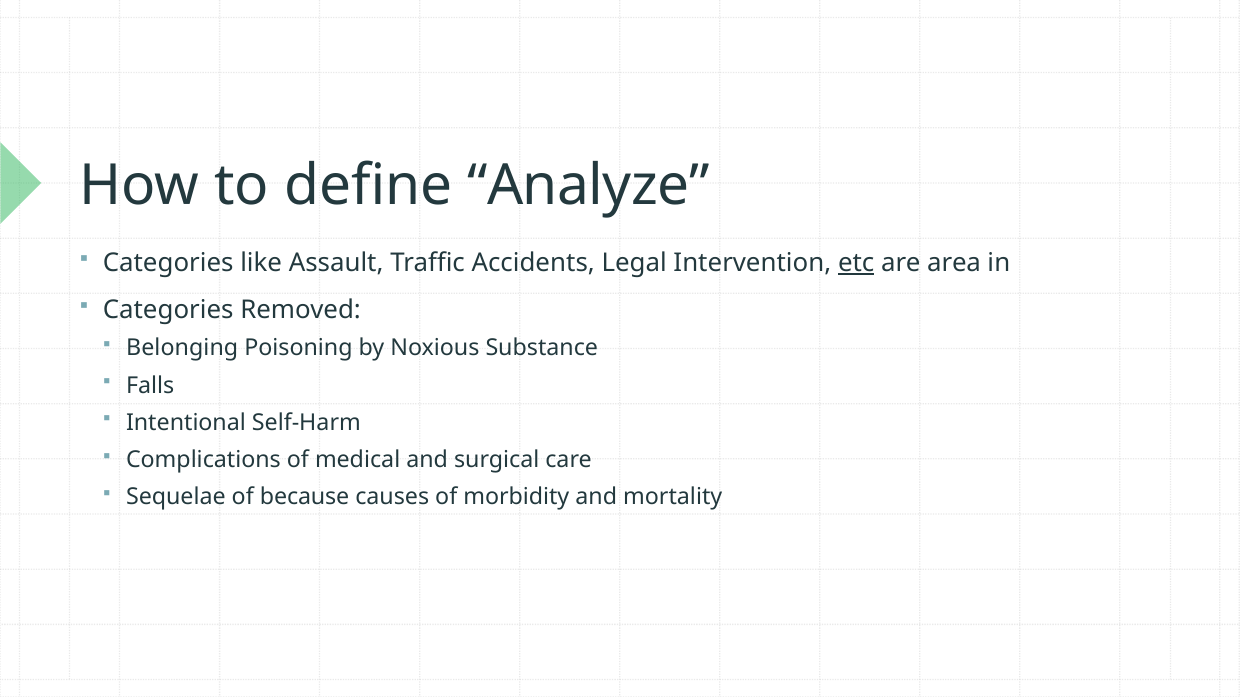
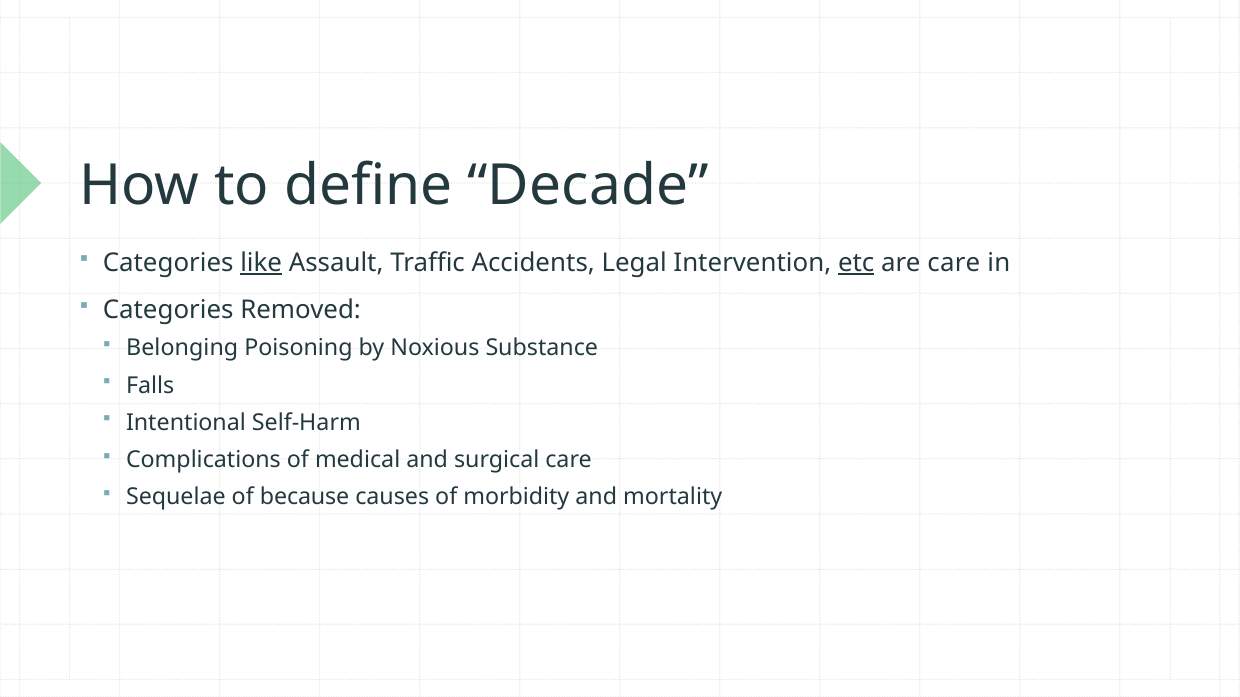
Analyze: Analyze -> Decade (588, 186)
like underline: none -> present (261, 263)
are area: area -> care (954, 263)
